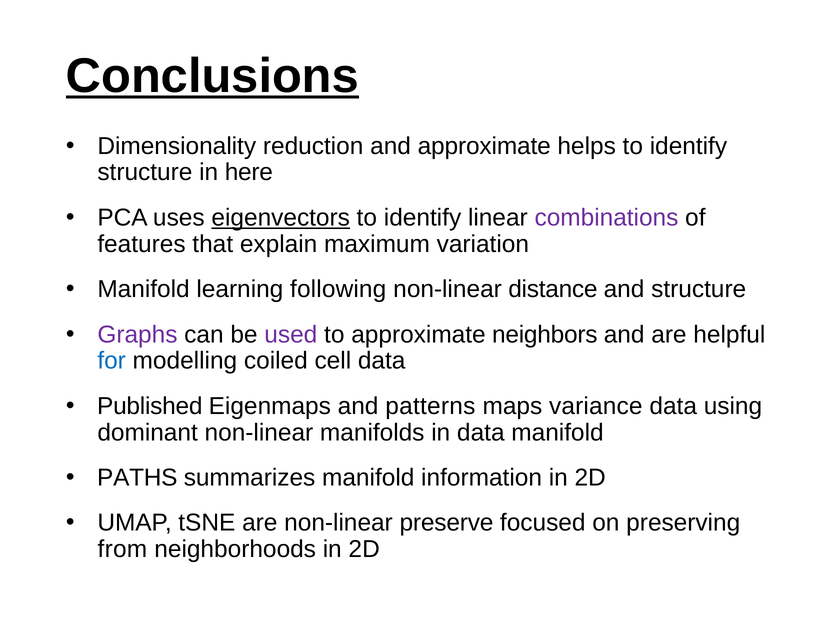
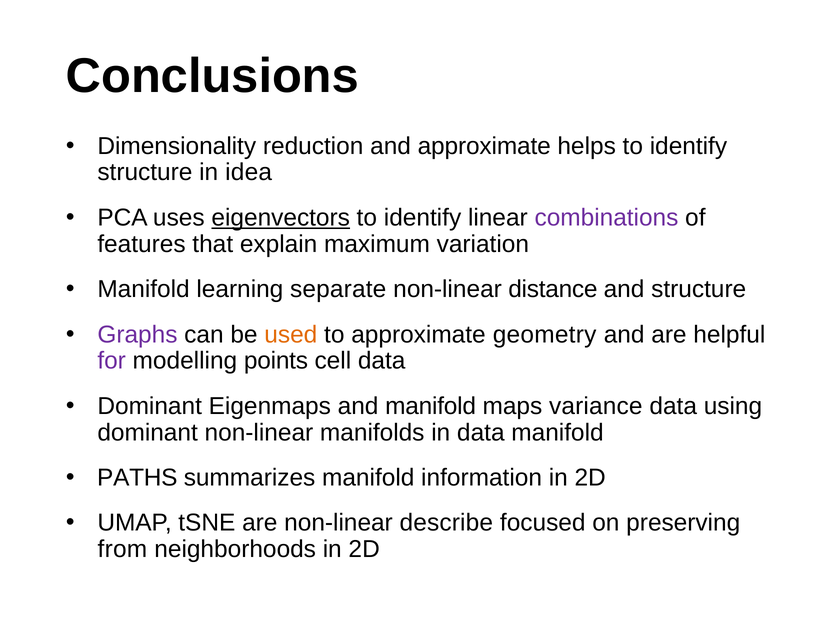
Conclusions underline: present -> none (212, 76)
here: here -> idea (249, 173)
following: following -> separate (338, 289)
used colour: purple -> orange (291, 335)
neighbors: neighbors -> geometry (545, 335)
for colour: blue -> purple (112, 361)
coiled: coiled -> points (276, 361)
Published: Published -> Dominant (150, 406)
and patterns: patterns -> manifold (431, 406)
preserve: preserve -> describe (446, 523)
